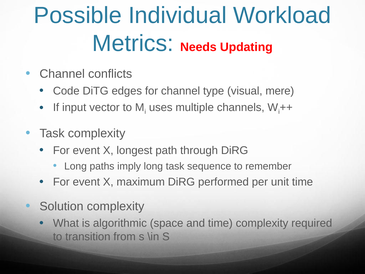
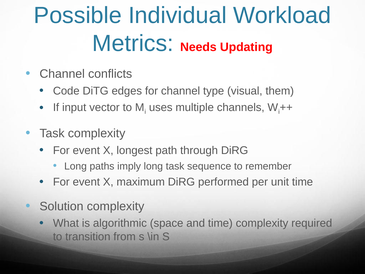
mere: mere -> them (280, 91)
